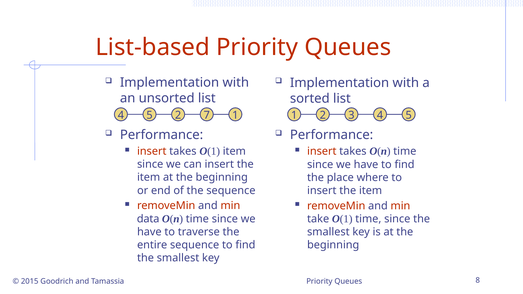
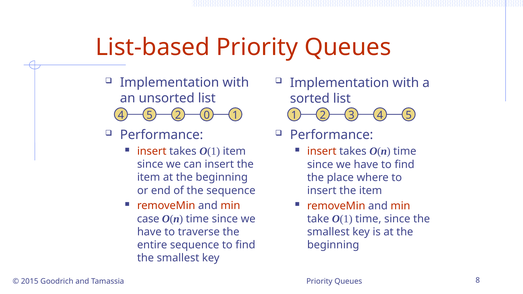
7: 7 -> 0 (207, 115)
data: data -> case (148, 219)
